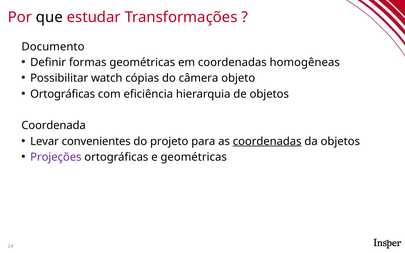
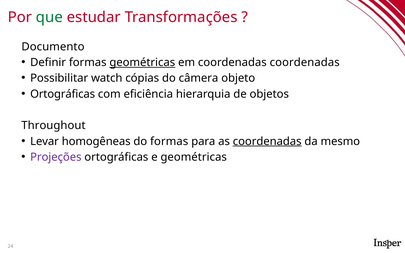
que colour: black -> green (49, 17)
geométricas underline: none -> present (142, 63)
coordenadas homogêneas: homogêneas -> coordenadas (305, 63)
Coordenada: Coordenada -> Throughout (53, 126)
convenientes: convenientes -> homogêneas (96, 141)
do projeto: projeto -> formas (169, 141)
da objetos: objetos -> mesmo (340, 141)
